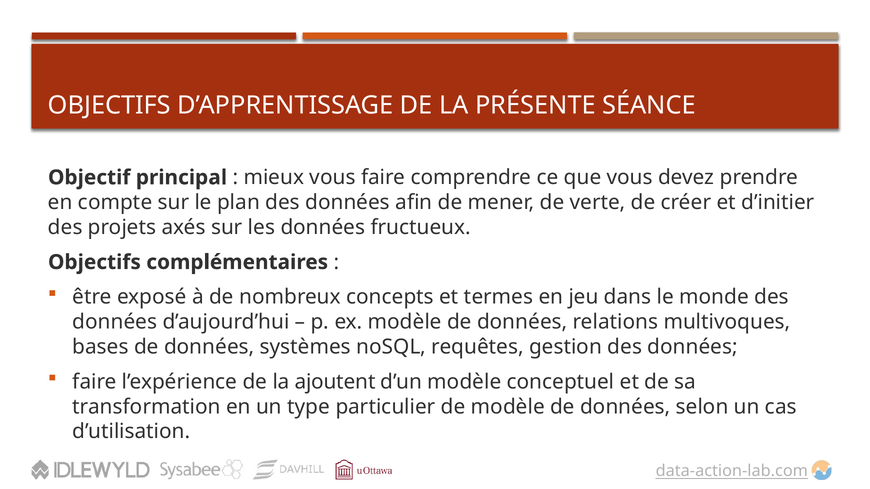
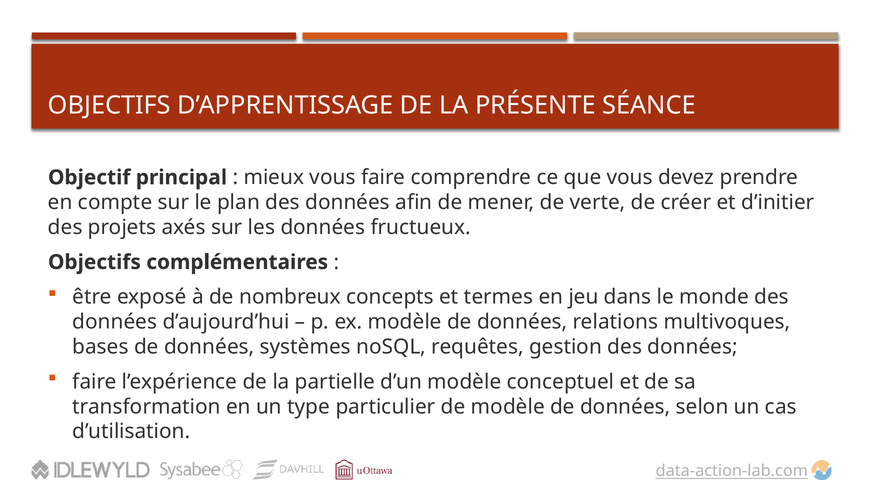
ajoutent: ajoutent -> partielle (335, 382)
